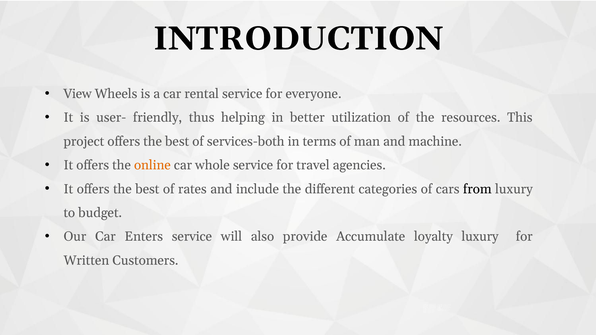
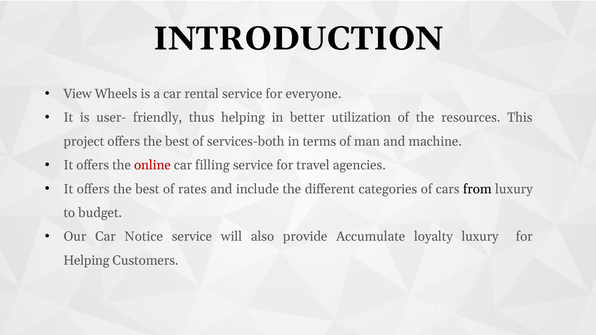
online colour: orange -> red (152, 165)
whole: whole -> filling (212, 165)
Enters: Enters -> Notice (144, 237)
Written: Written -> Helping (86, 261)
